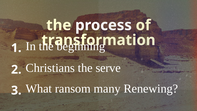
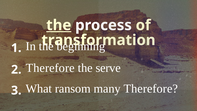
the underline: none -> present (59, 25)
2 Christians: Christians -> Therefore (50, 68)
many Renewing: Renewing -> Therefore (151, 89)
